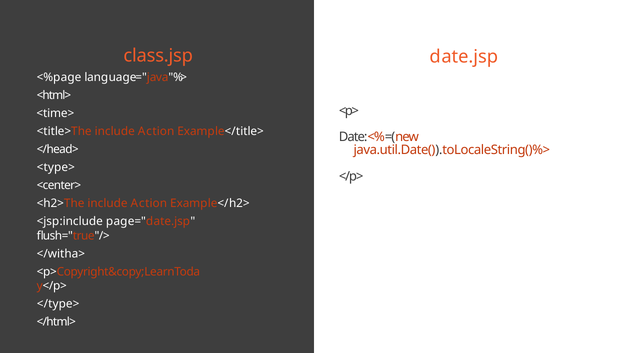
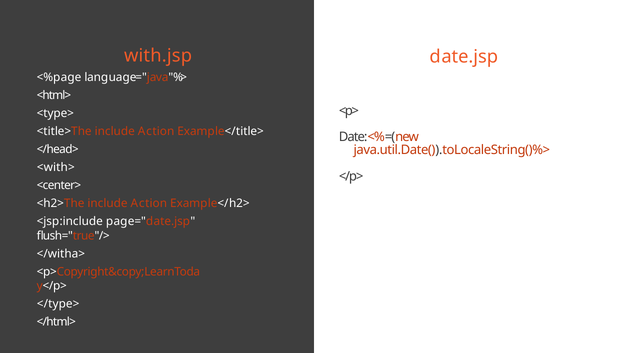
class.jsp: class.jsp -> with.jsp (158, 55)
<time>: <time> -> <type> (55, 113)
<type>: <type> -> <with> (56, 168)
